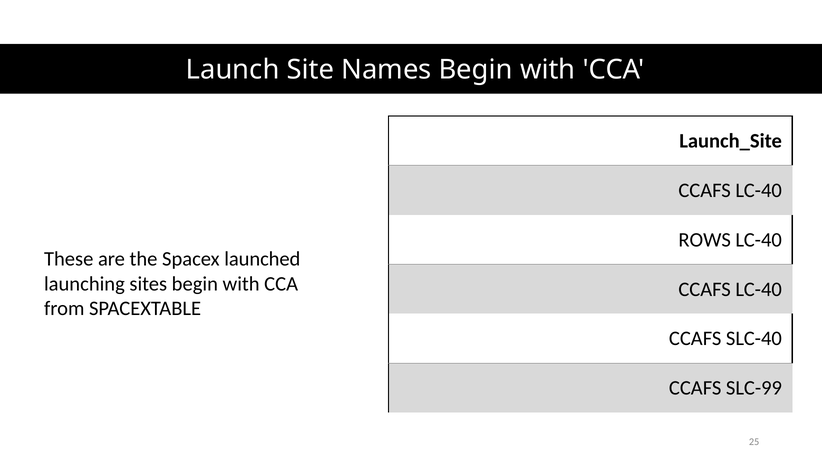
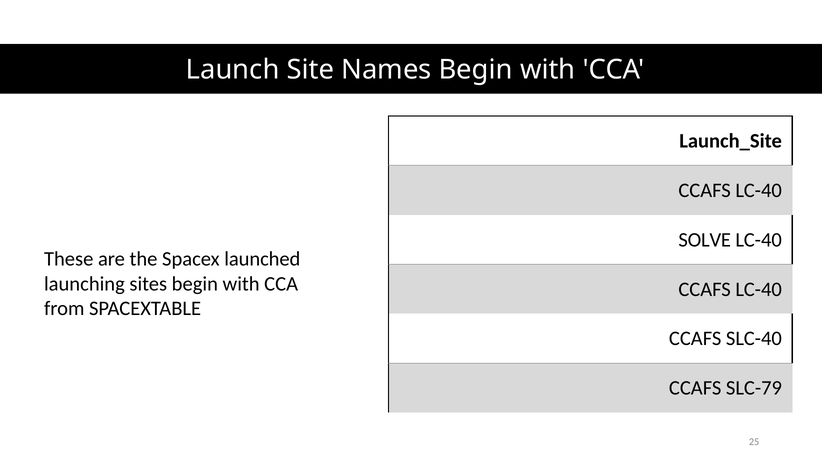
ROWS: ROWS -> SOLVE (705, 239)
SLC-99: SLC-99 -> SLC-79 (754, 388)
